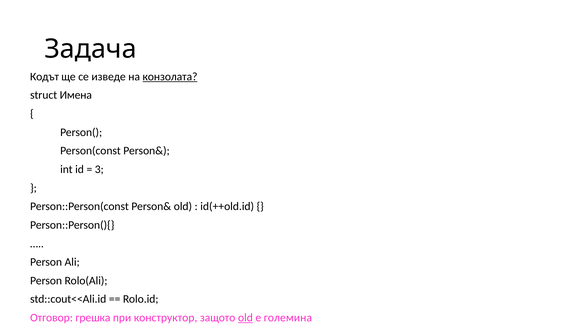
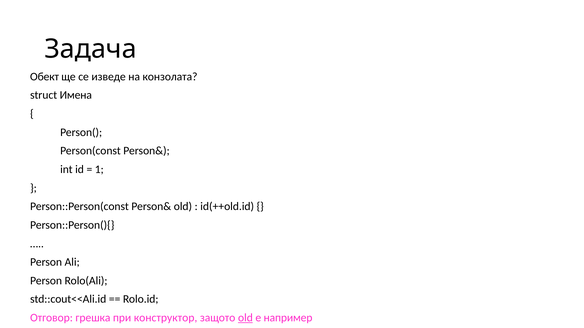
Кодът: Кодът -> Обект (45, 77)
конзолата underline: present -> none (170, 77)
3: 3 -> 1 (99, 170)
големина: големина -> например (288, 318)
